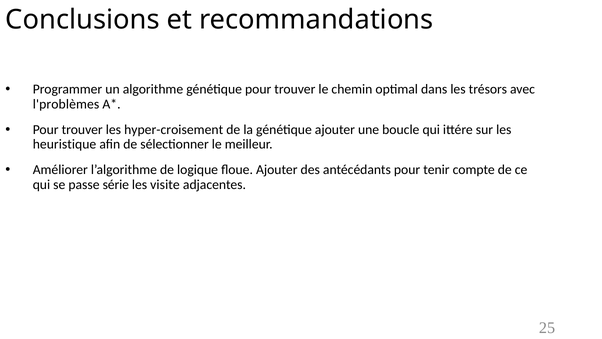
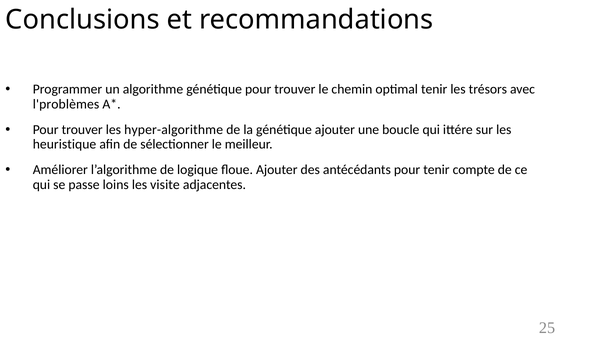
optimal dans: dans -> tenir (434, 89)
hyper-croisement: hyper-croisement -> hyper-algorithme (174, 130)
série: série -> loins (116, 185)
